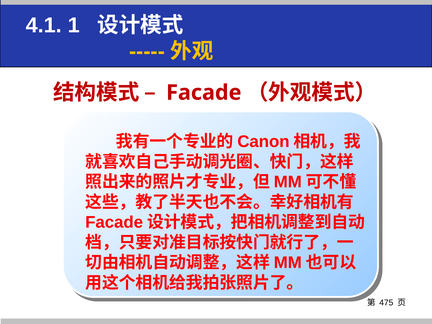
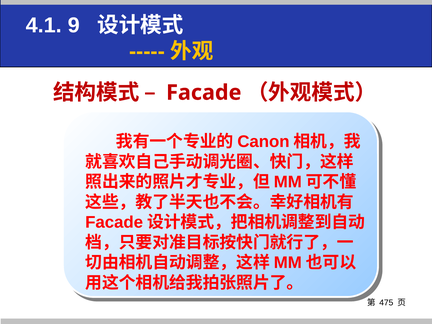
1: 1 -> 9 (74, 26)
